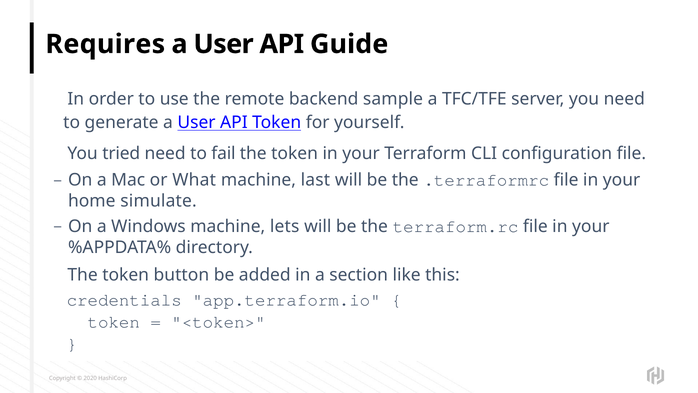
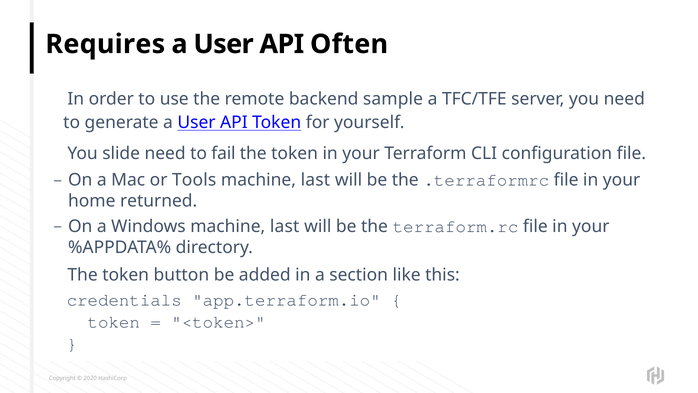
Guide: Guide -> Often (349, 44)
tried: tried -> slide (121, 154)
What: What -> Tools (194, 180)
simulate: simulate -> returned (159, 201)
Windows machine lets: lets -> last (285, 226)
